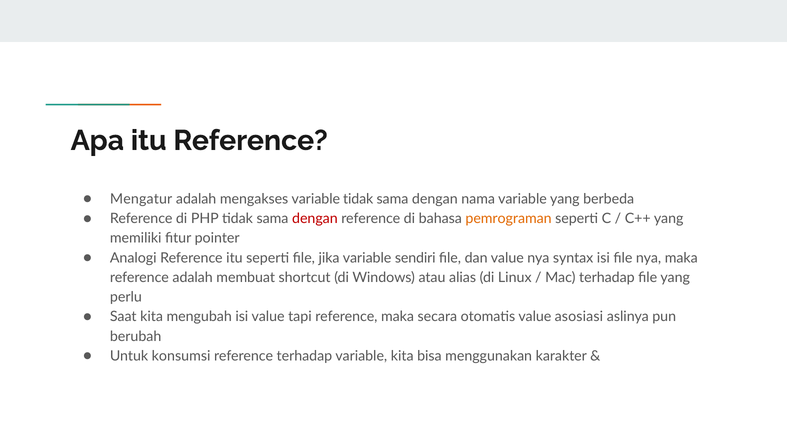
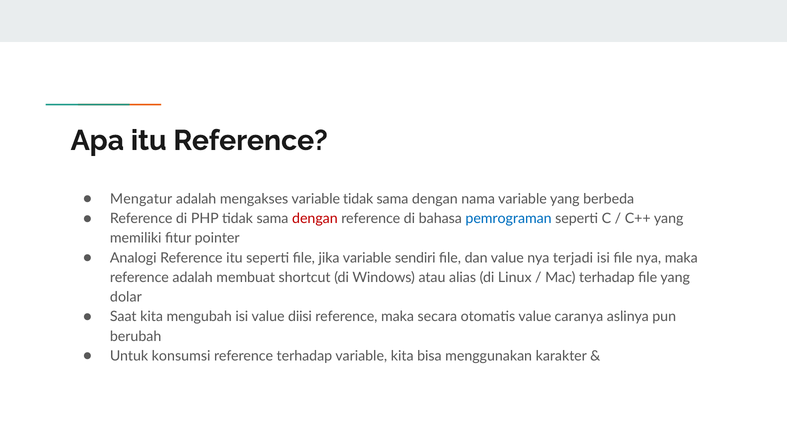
pemrograman colour: orange -> blue (509, 218)
syntax: syntax -> terjadi (573, 258)
perlu: perlu -> dolar (126, 297)
tapi: tapi -> diisi (300, 317)
asosiasi: asosiasi -> caranya (579, 317)
